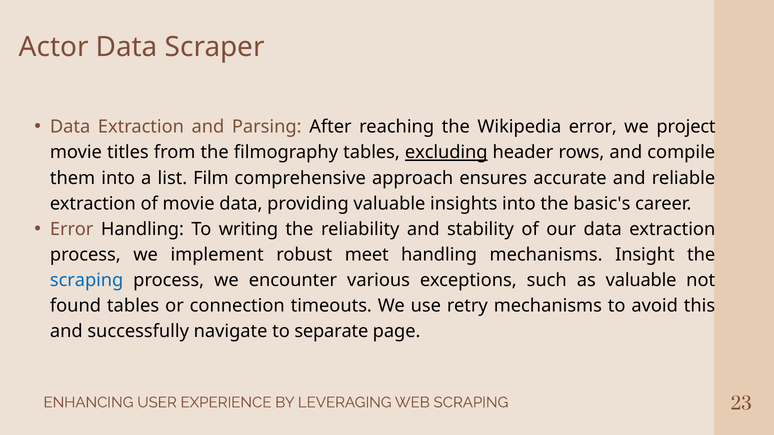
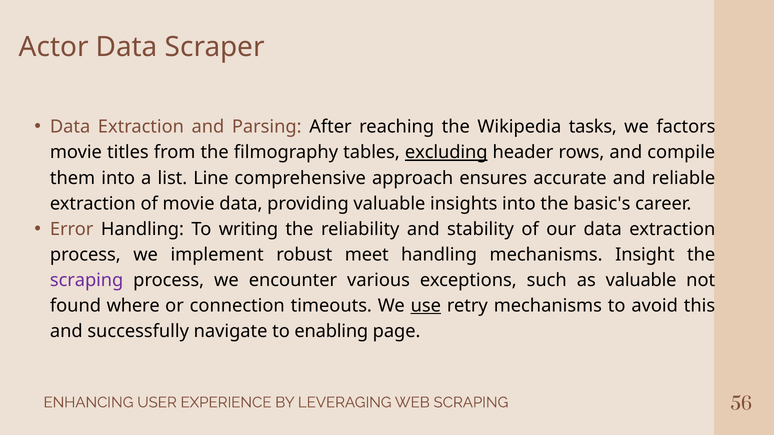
Wikipedia error: error -> tasks (593, 127)
project: project -> factors (686, 127)
Film: Film -> Line (211, 178)
scraping colour: blue -> purple (87, 280)
found tables: tables -> where (133, 306)
use underline: none -> present (426, 306)
separate: separate -> enabling (331, 332)
23: 23 -> 56 (741, 404)
